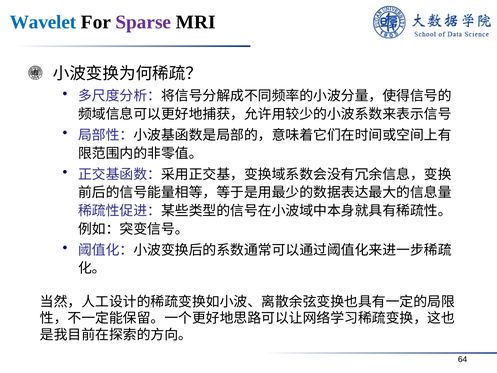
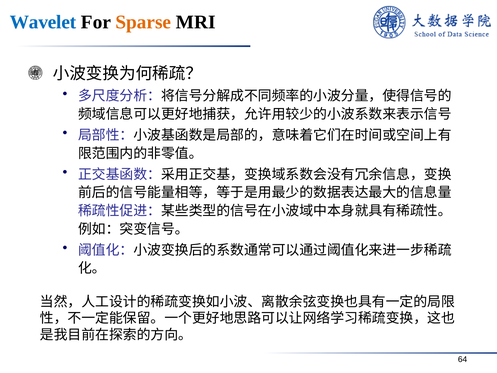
Sparse colour: purple -> orange (143, 22)
